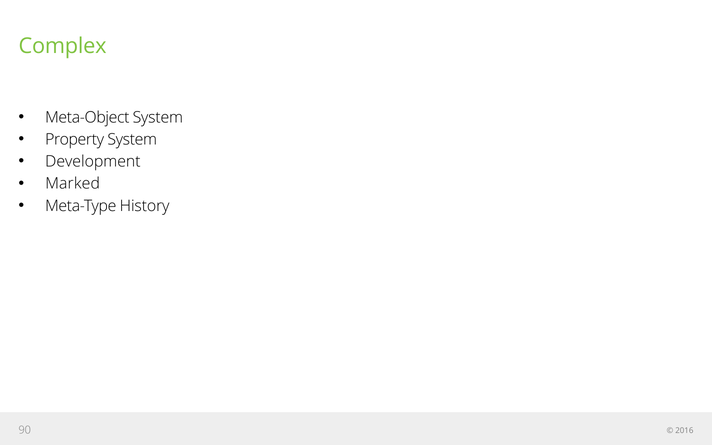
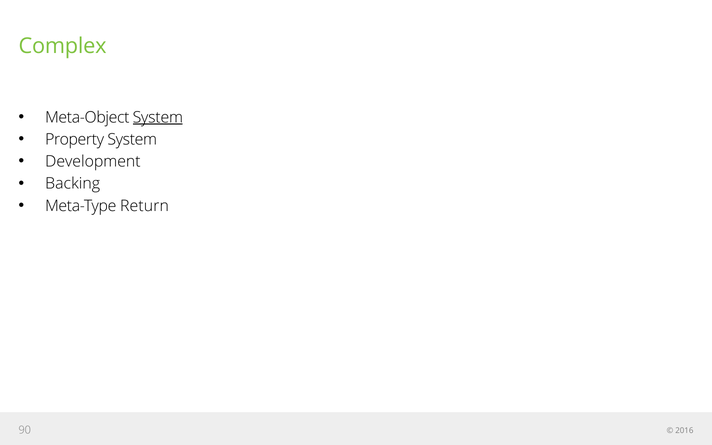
System underline: none -> present (158, 117)
Marked: Marked -> Backing (73, 184)
History: History -> Return (144, 206)
